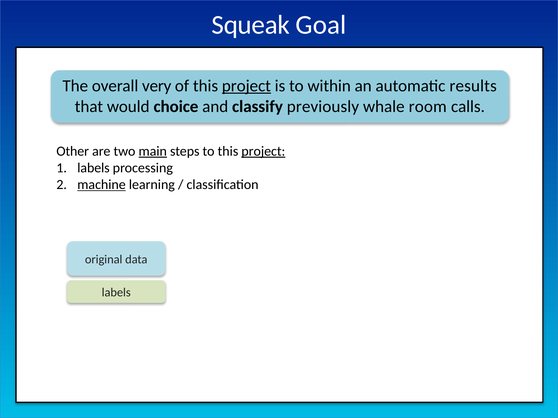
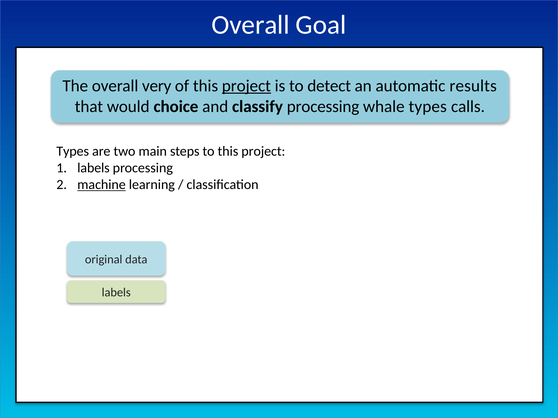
Squeak: Squeak -> Overall (251, 25)
within: within -> detect (329, 86)
classify previously: previously -> processing (323, 107)
whale room: room -> types (428, 107)
Other: Other -> Types (73, 151)
main underline: present -> none (153, 151)
project underline: present -> none (263, 151)
